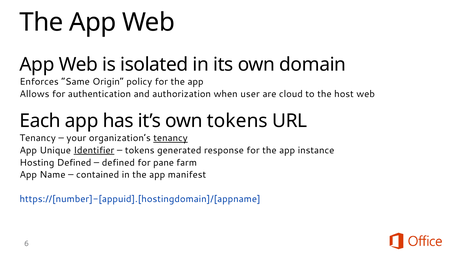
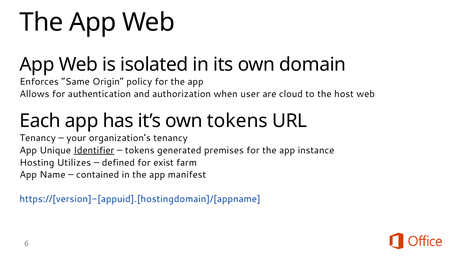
tenancy underline: present -> none (171, 139)
response: response -> premises (224, 151)
Hosting Defined: Defined -> Utilizes (74, 163)
pane: pane -> exist (164, 163)
https://[number]-[appuid].[hostingdomain]/[appname: https://[number]-[appuid].[hostingdomain]/[appname -> https://[version]-[appuid].[hostingdomain]/[appname (140, 200)
